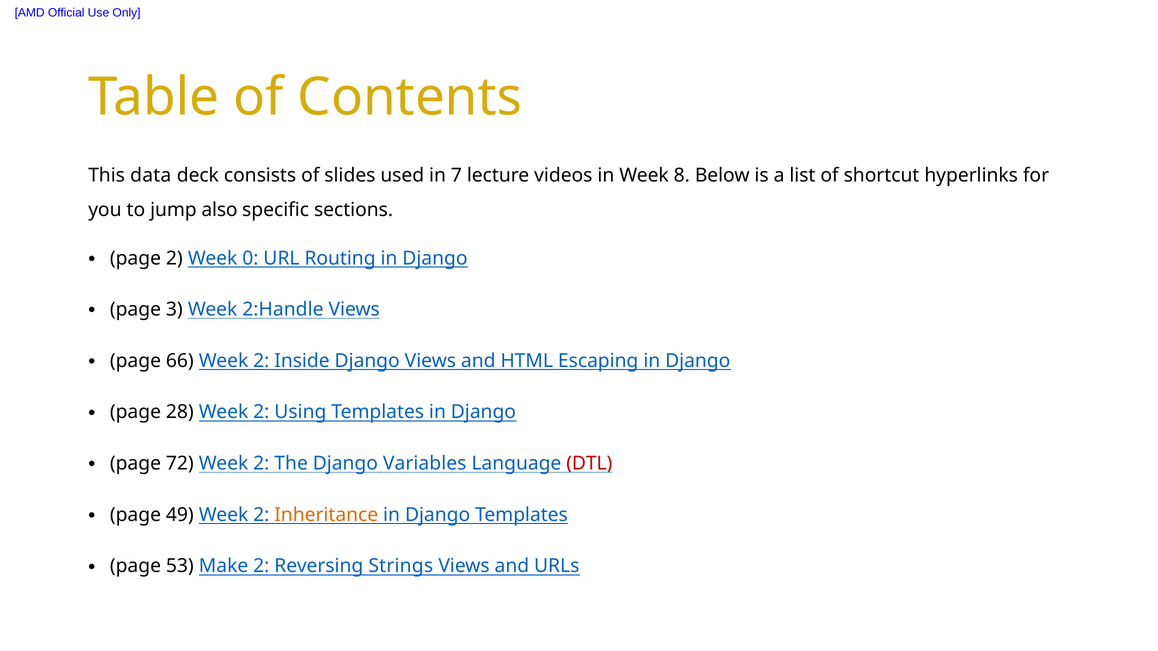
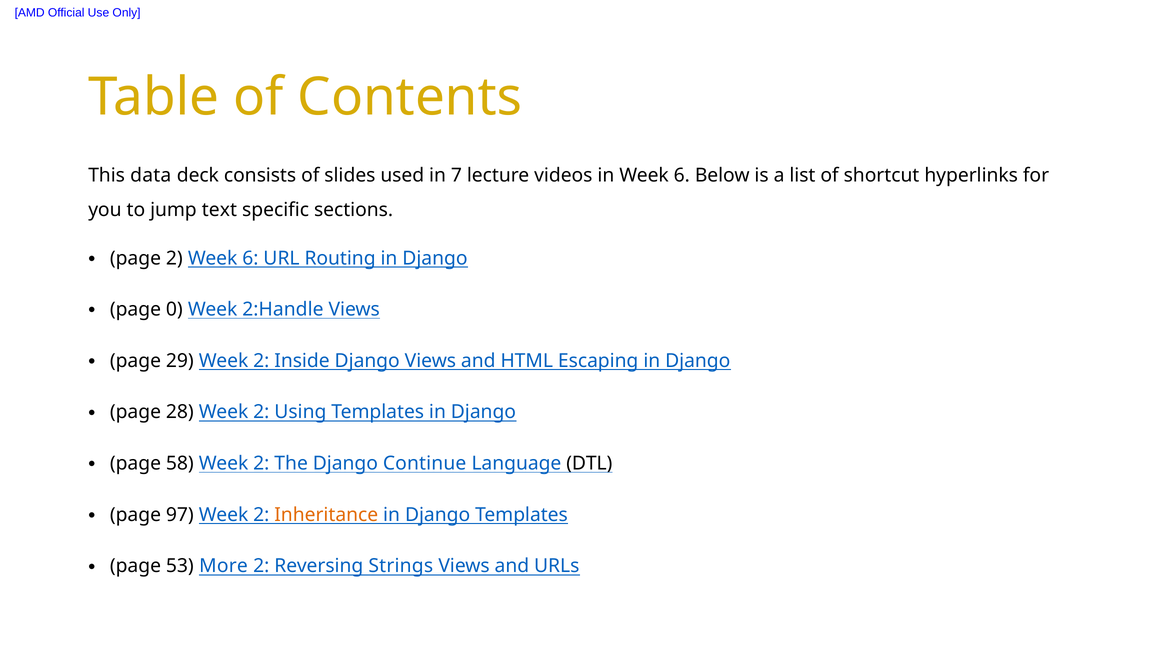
in Week 8: 8 -> 6 (682, 175)
also: also -> text (219, 210)
2 Week 0: 0 -> 6 (250, 258)
3: 3 -> 0 (174, 310)
66: 66 -> 29 (180, 361)
72: 72 -> 58 (180, 464)
Variables: Variables -> Continue (425, 464)
DTL colour: red -> black (589, 464)
49: 49 -> 97 (180, 515)
Make: Make -> More (224, 566)
